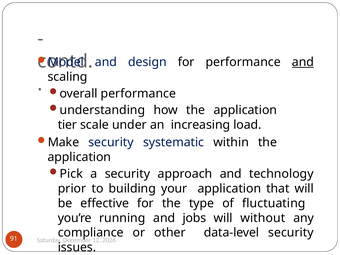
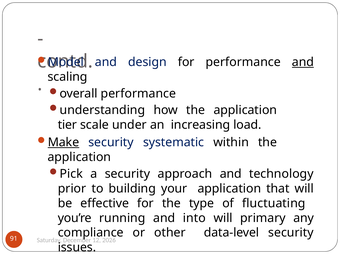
Make underline: none -> present (63, 142)
jobs: jobs -> into (194, 218)
without: without -> primary (263, 218)
